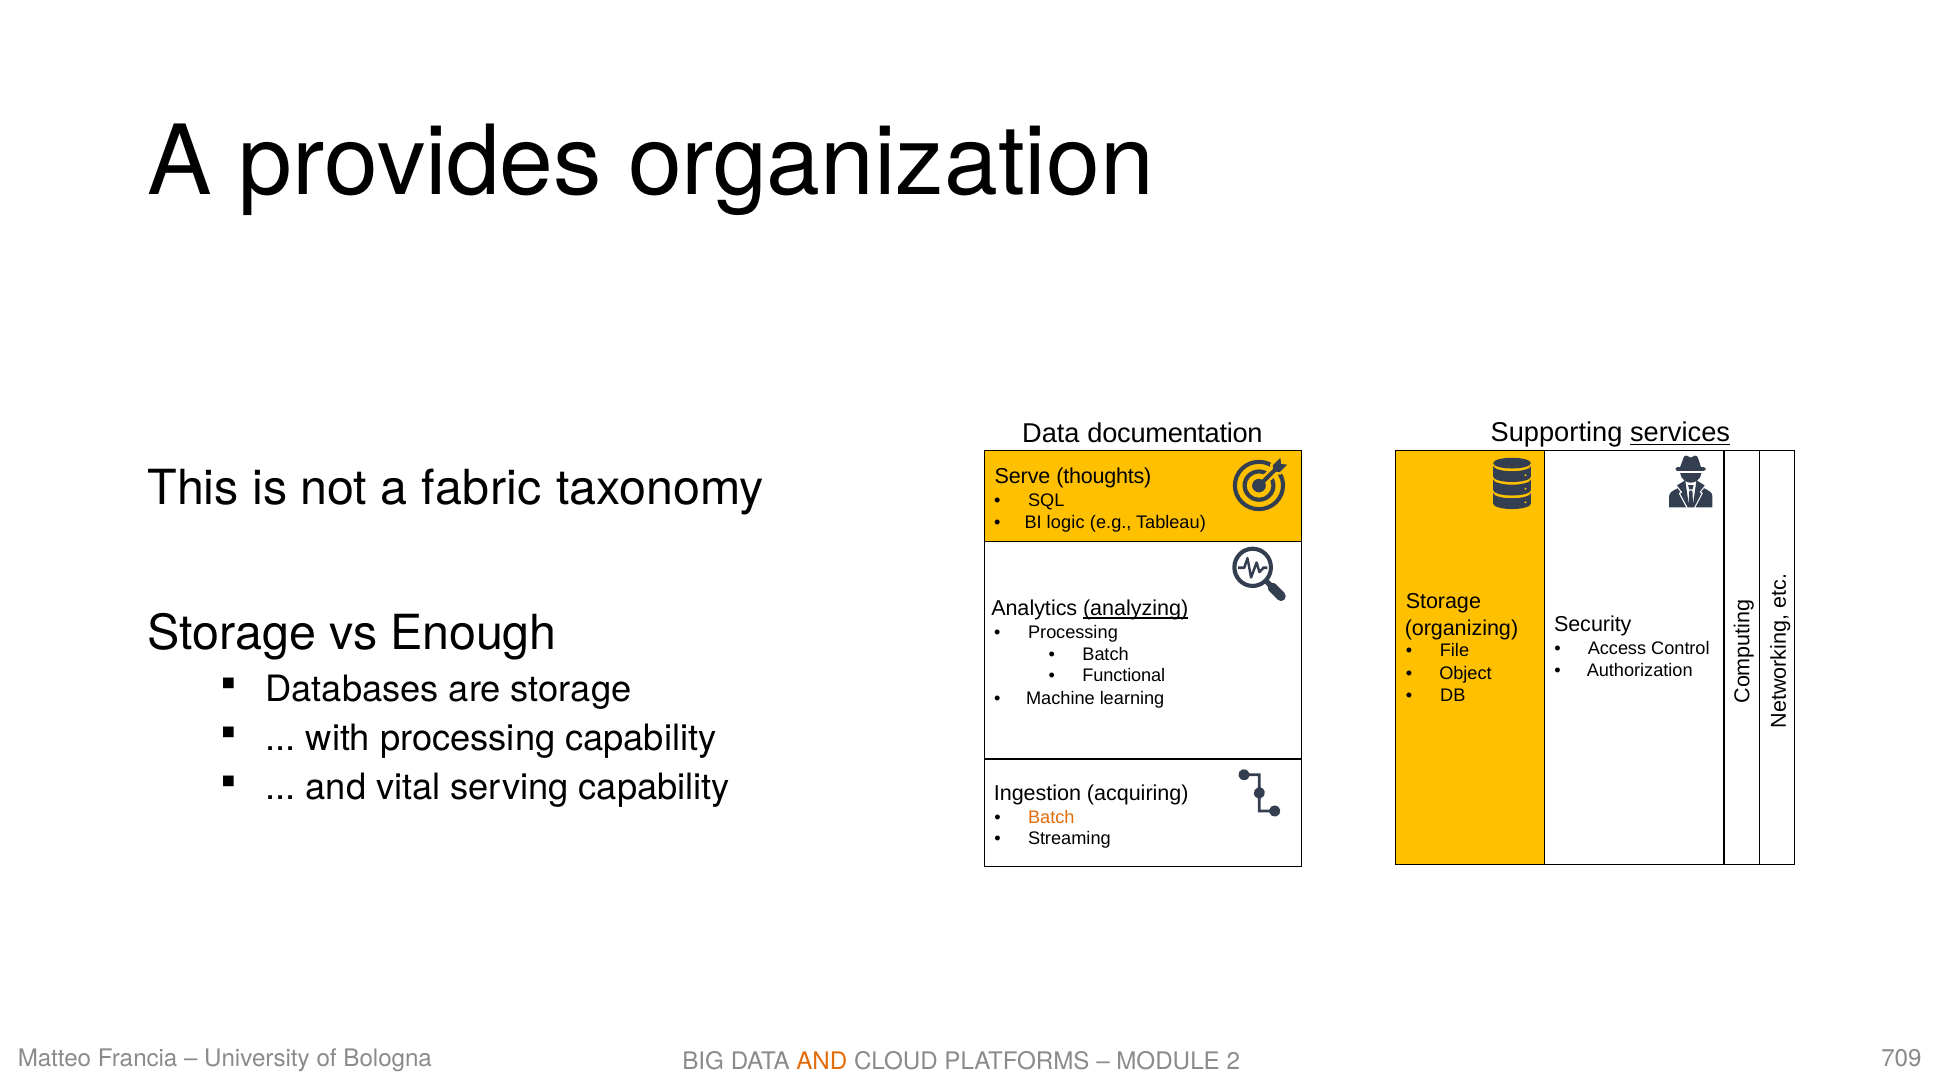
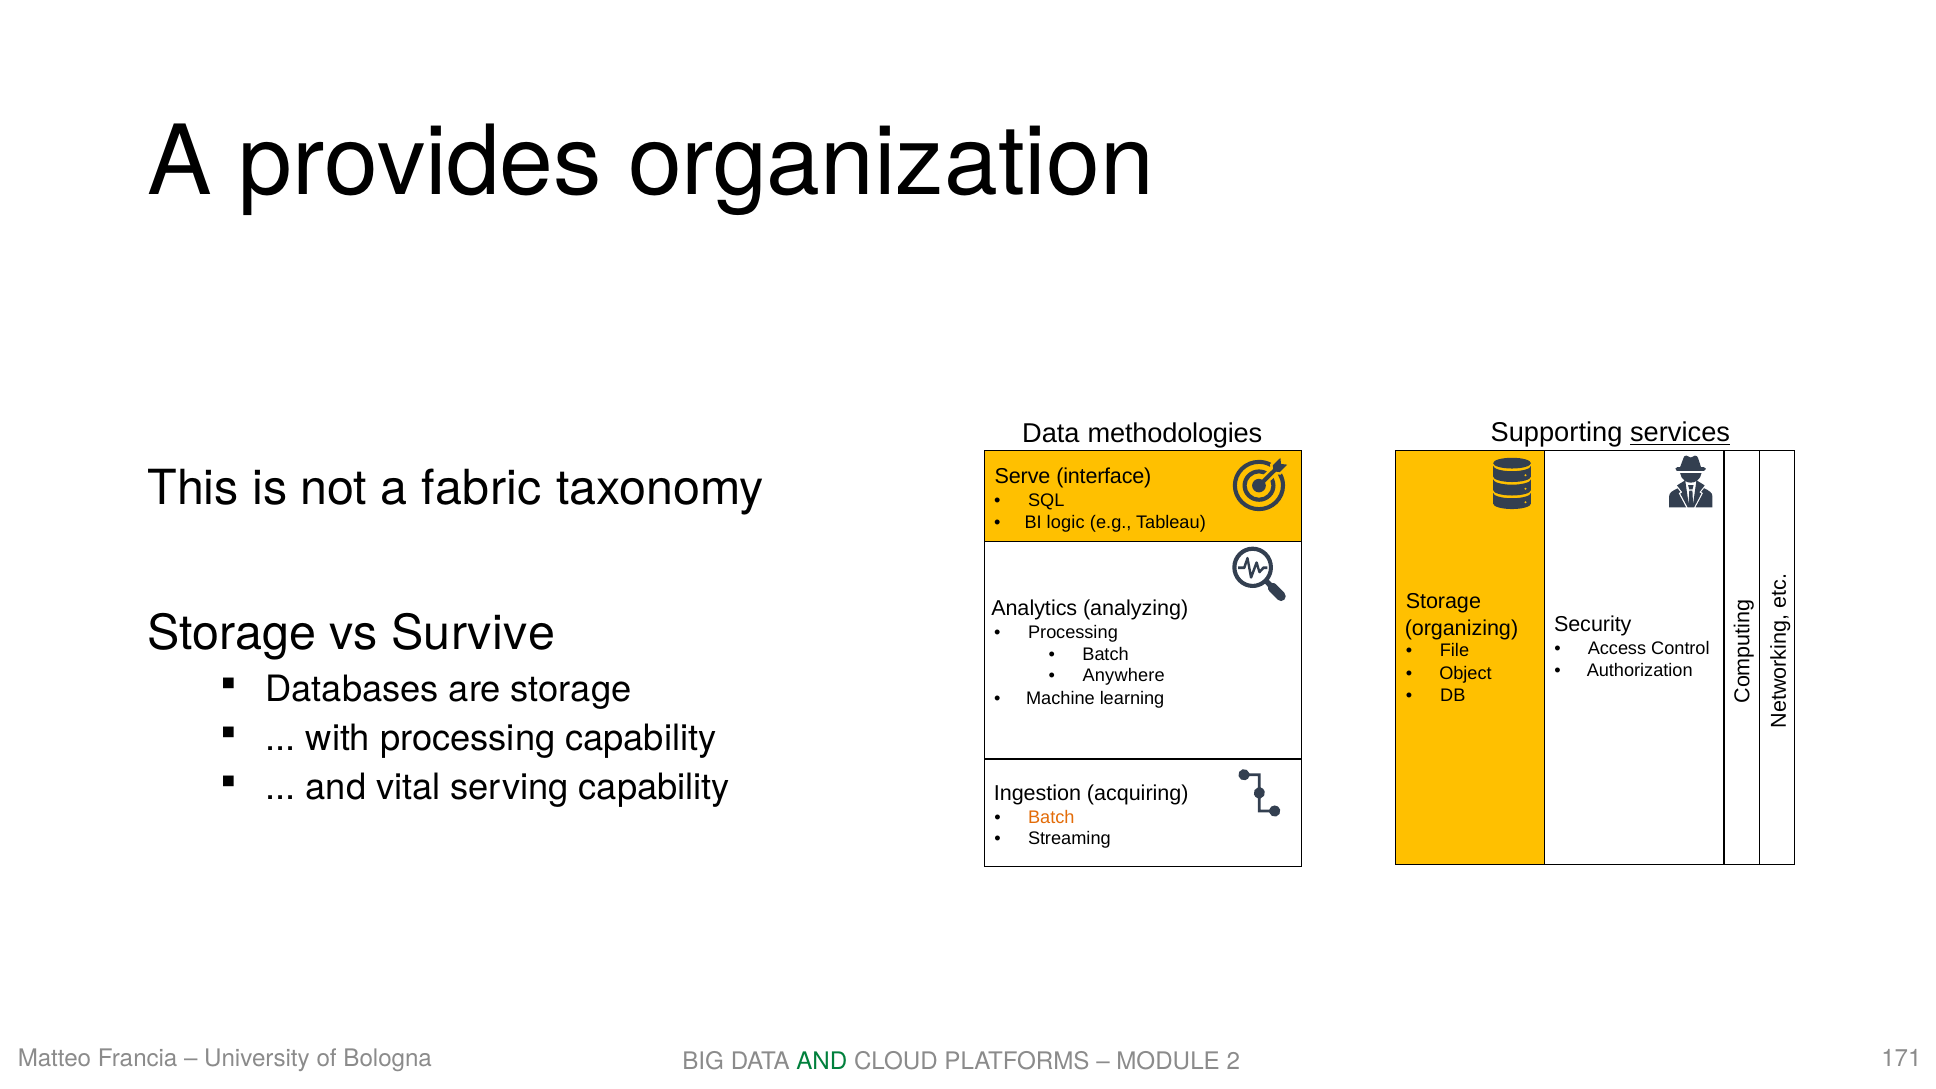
documentation: documentation -> methodologies (1175, 434)
thoughts: thoughts -> interface (1104, 477)
analyzing underline: present -> none (1136, 609)
Enough: Enough -> Survive (473, 634)
Functional: Functional -> Anywhere (1124, 676)
709: 709 -> 171 (1901, 1059)
AND colour: orange -> green (822, 1062)
